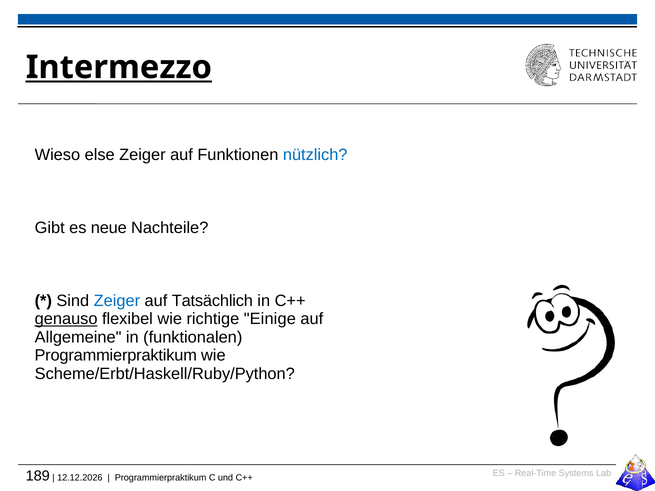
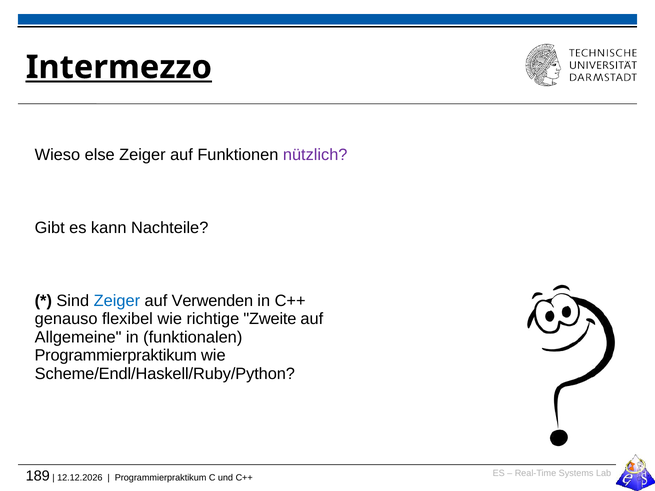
nützlich colour: blue -> purple (315, 155)
neue: neue -> kann (109, 228)
Tatsächlich: Tatsächlich -> Verwenden (212, 301)
genauso underline: present -> none (66, 319)
Einige: Einige -> Zweite (270, 319)
Scheme/Erbt/Haskell/Ruby/Python: Scheme/Erbt/Haskell/Ruby/Python -> Scheme/Endl/Haskell/Ruby/Python (165, 374)
